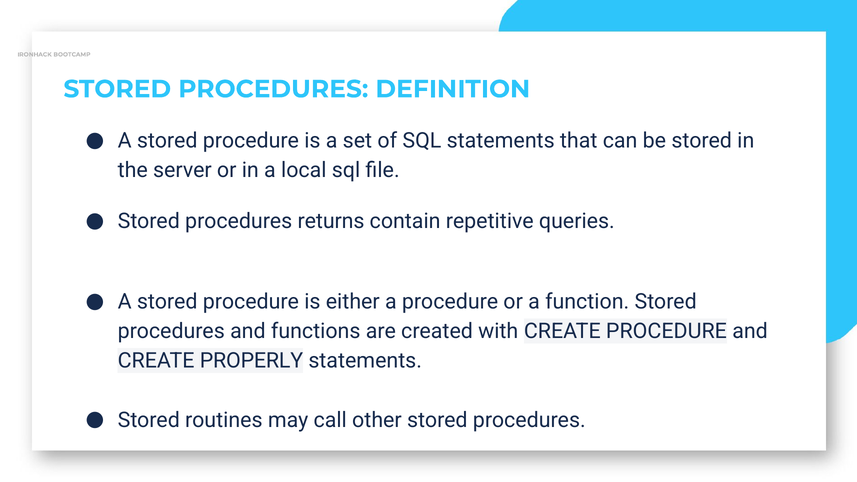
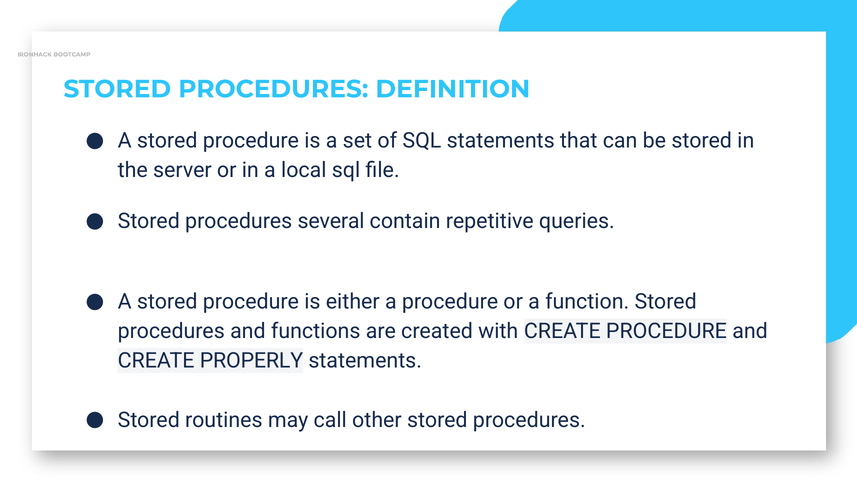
returns: returns -> several (331, 221)
